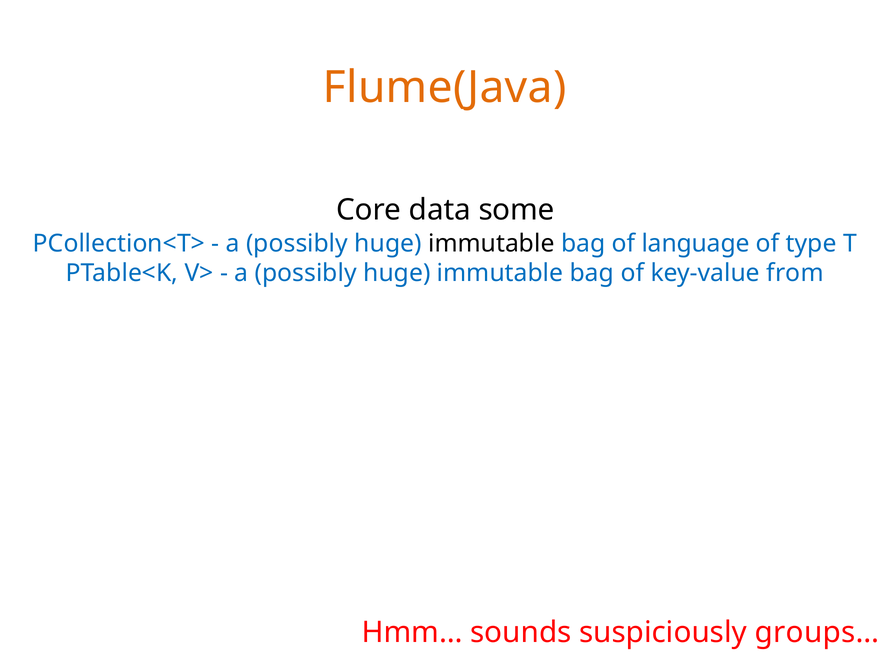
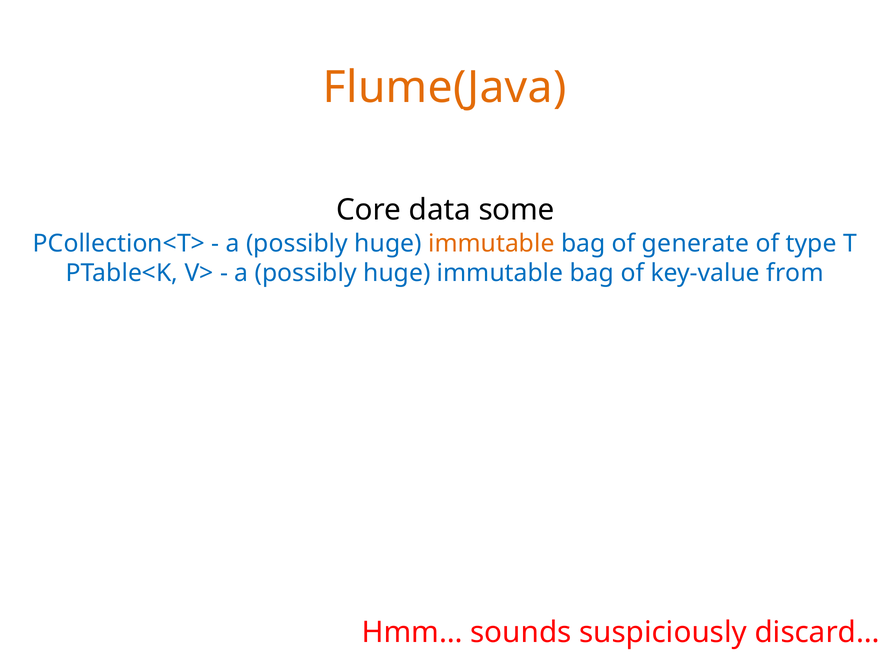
immutable colour: black -> orange (491, 243)
language: language -> generate (695, 243)
groups…: groups… -> discard… (817, 632)
